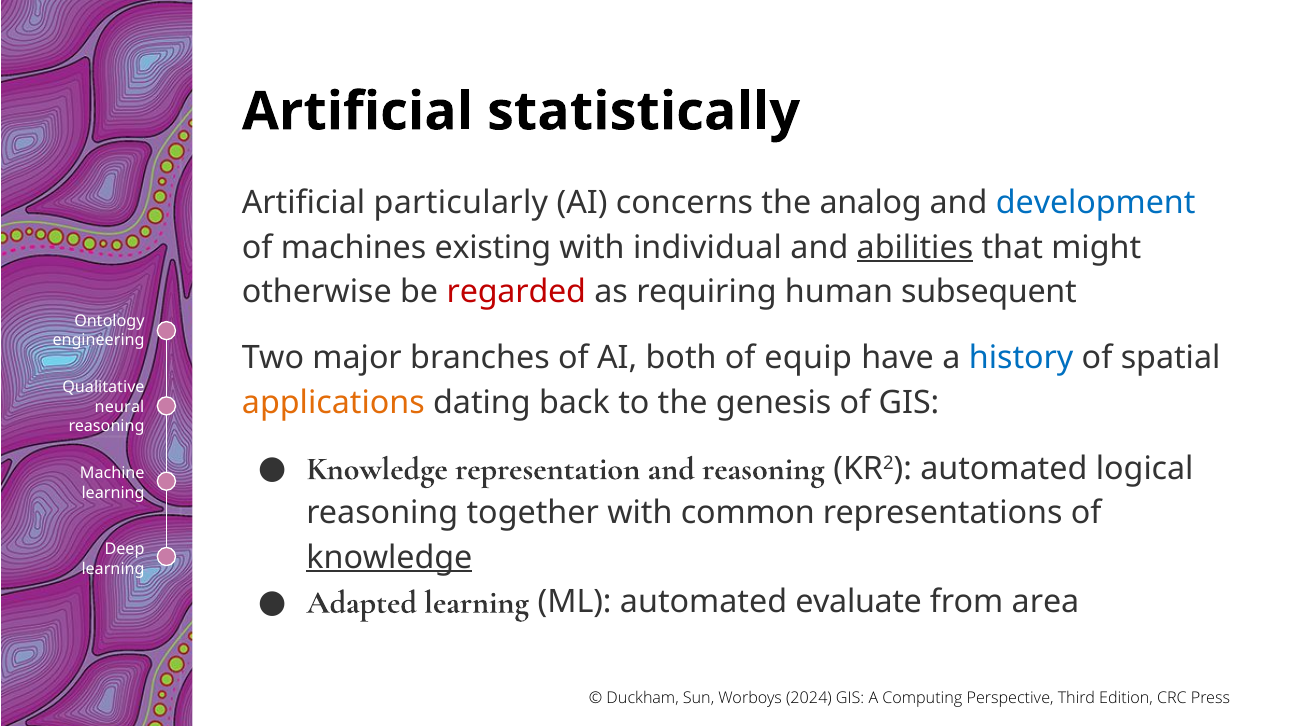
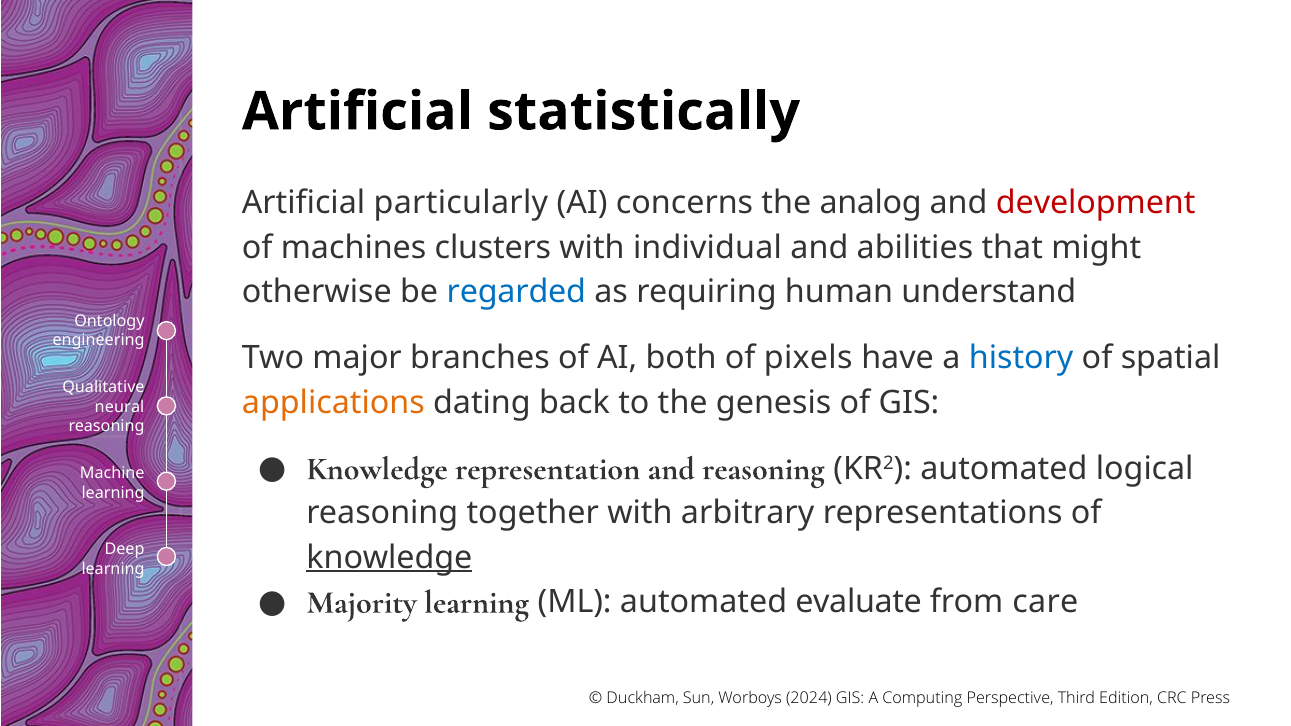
development colour: blue -> red (1096, 203)
existing: existing -> clusters (493, 248)
abilities underline: present -> none (915, 248)
regarded colour: red -> blue (516, 292)
subsequent: subsequent -> understand (989, 292)
equip: equip -> pixels (808, 358)
common: common -> arbitrary (748, 513)
Adapted: Adapted -> Majority (362, 602)
area: area -> care (1045, 602)
